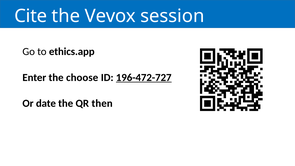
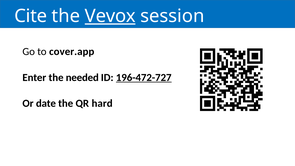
Vevox underline: none -> present (110, 16)
ethics.app: ethics.app -> cover.app (72, 52)
choose: choose -> needed (82, 77)
then: then -> hard (102, 103)
